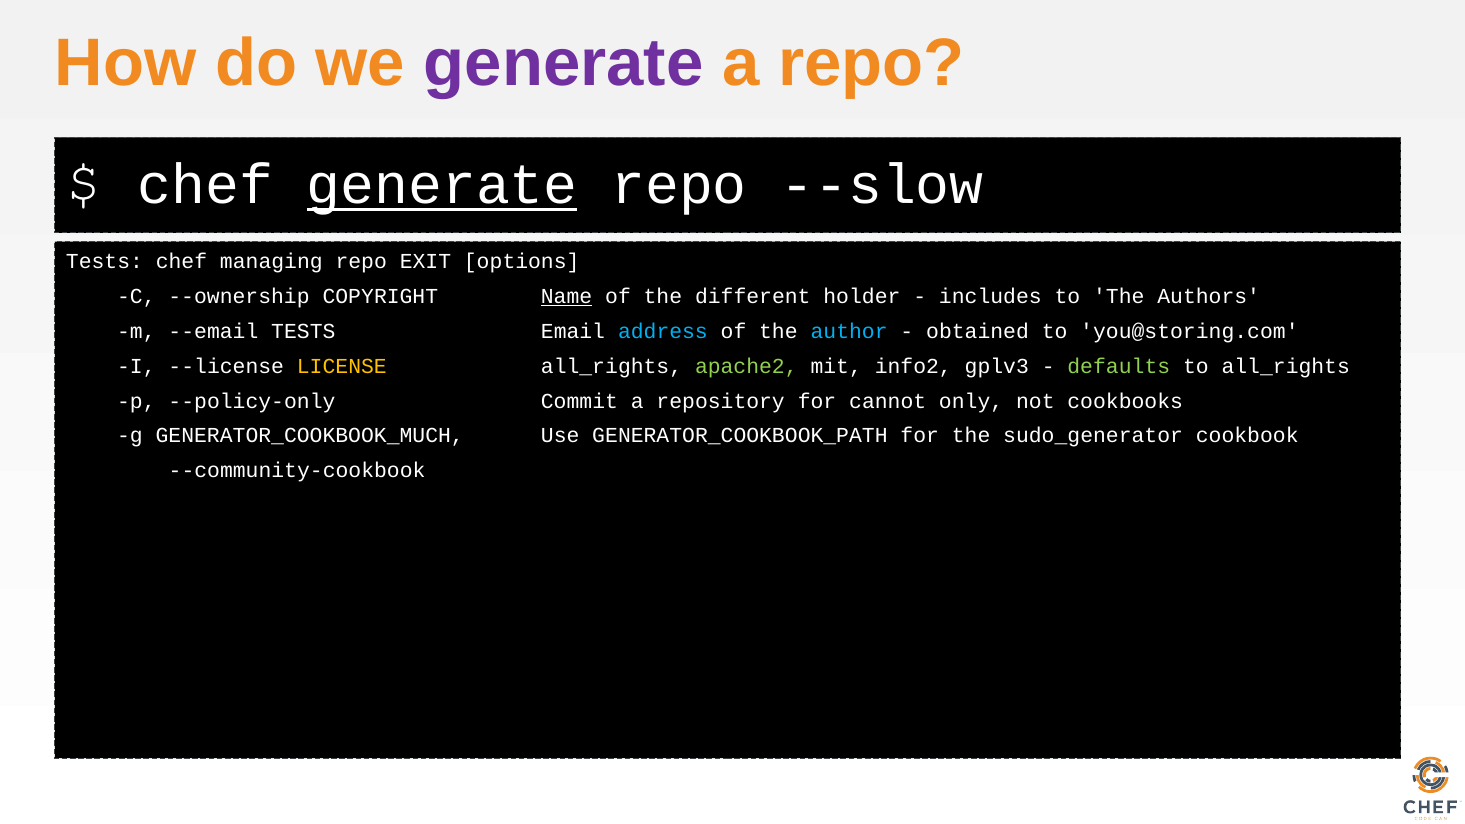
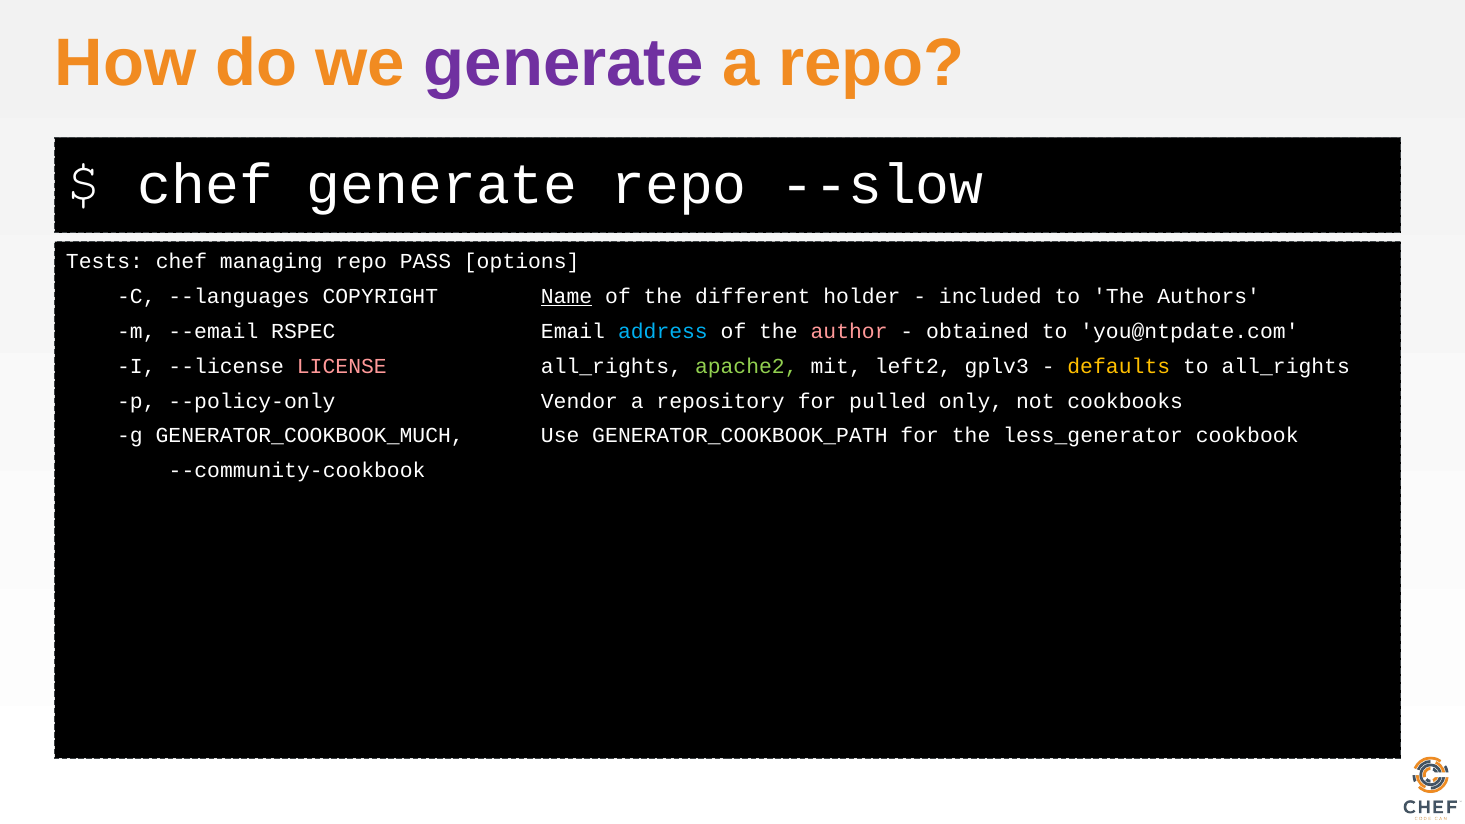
generate underline: present -> none (442, 185)
EXIT: EXIT -> PASS (425, 262)
--ownership: --ownership -> --languages (239, 296)
includes: includes -> included (990, 296)
--email TESTS: TESTS -> RSPEC (303, 331)
author colour: light blue -> pink (849, 331)
you@storing.com: you@storing.com -> you@ntpdate.com (1189, 331)
LICENSE colour: yellow -> pink (342, 366)
info2: info2 -> left2 (913, 366)
defaults colour: light green -> yellow (1119, 366)
Commit: Commit -> Vendor (579, 401)
cannot: cannot -> pulled (888, 401)
sudo_generator: sudo_generator -> less_generator (1093, 436)
